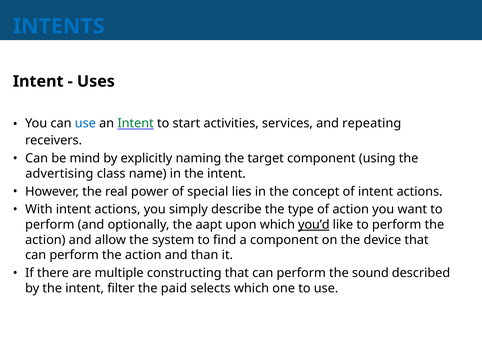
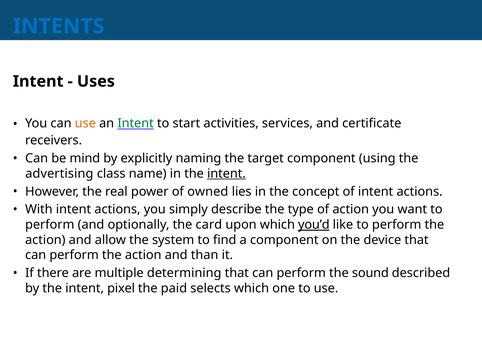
use colour: blue -> orange (85, 123)
repeating: repeating -> certificate (372, 123)
intent underline: none -> present (226, 174)
special: special -> owned (208, 192)
aapt: aapt -> card (209, 225)
constructing: constructing -> determining (184, 273)
filter: filter -> pixel (121, 289)
